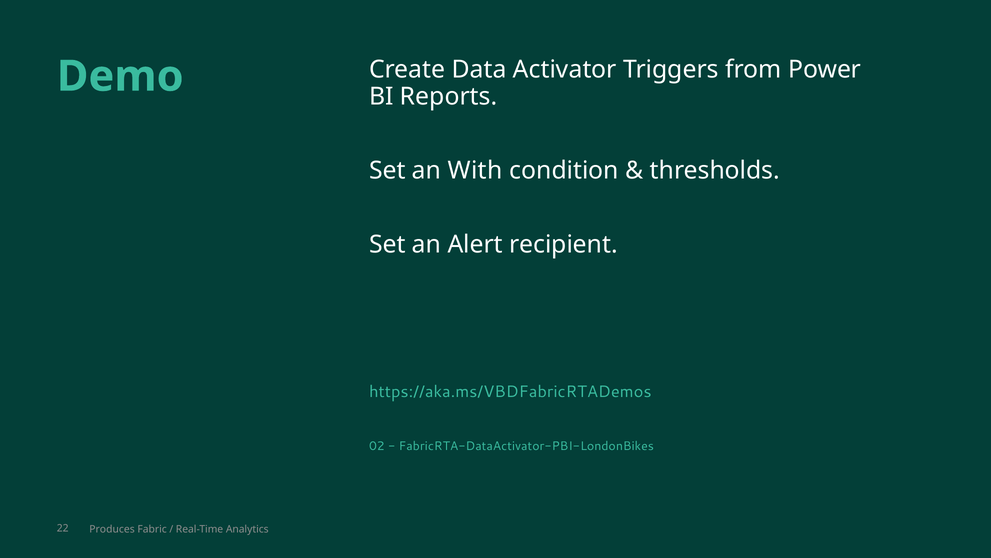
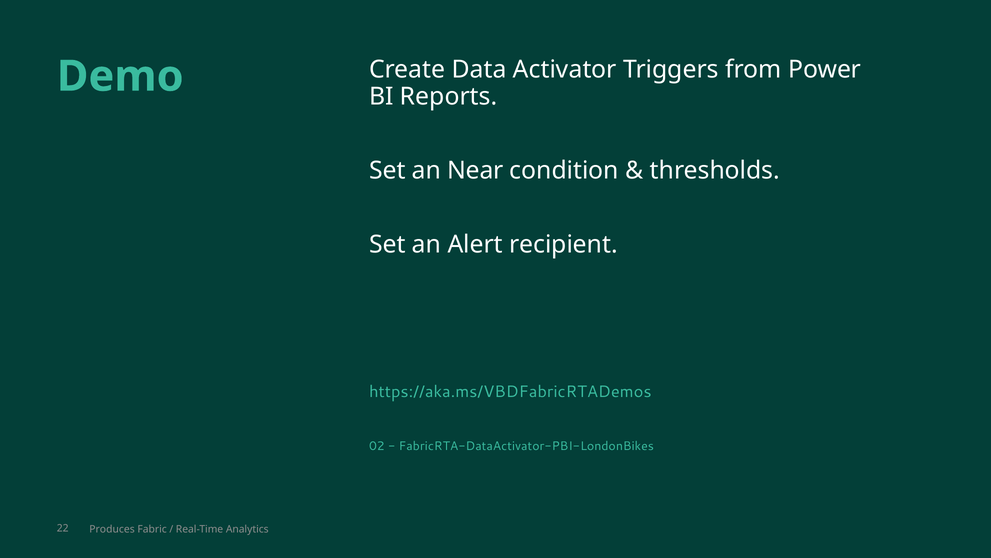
With: With -> Near (475, 170)
